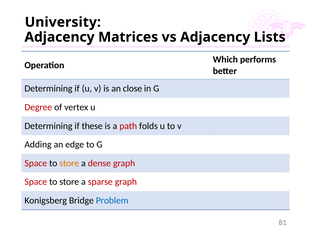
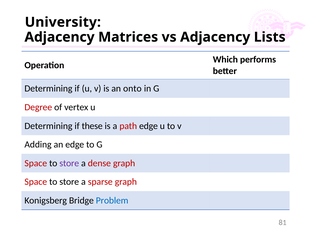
close: close -> onto (132, 89)
path folds: folds -> edge (148, 126)
store colour: orange -> purple (69, 163)
